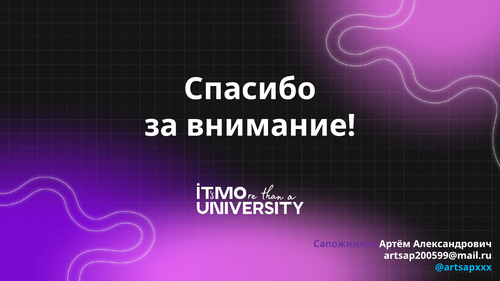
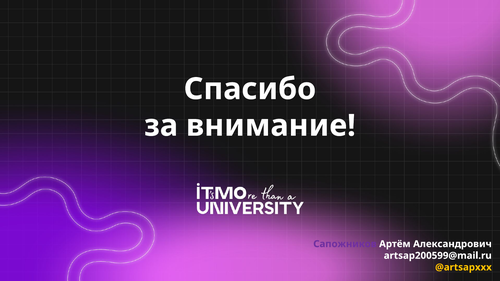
@artsapxxx colour: light blue -> yellow (463, 268)
